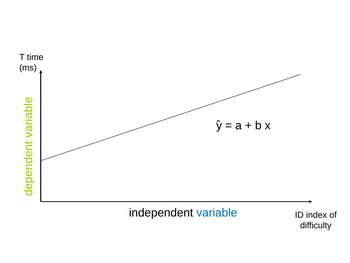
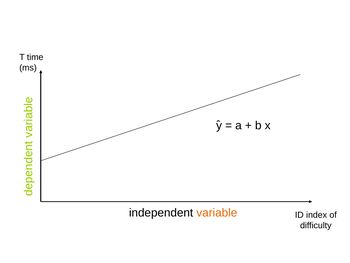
variable colour: blue -> orange (217, 212)
